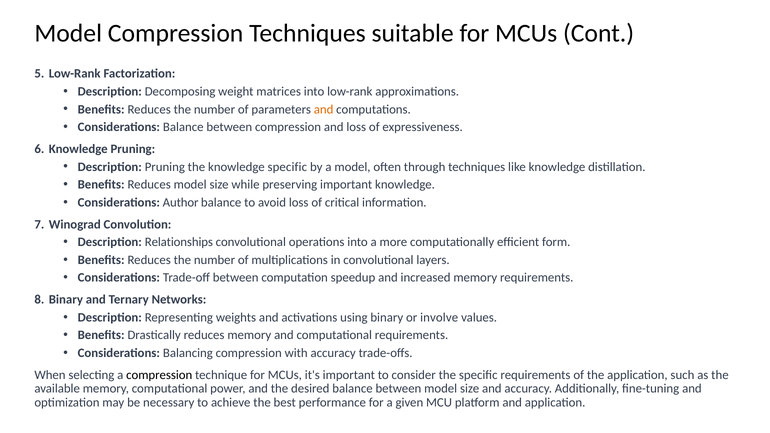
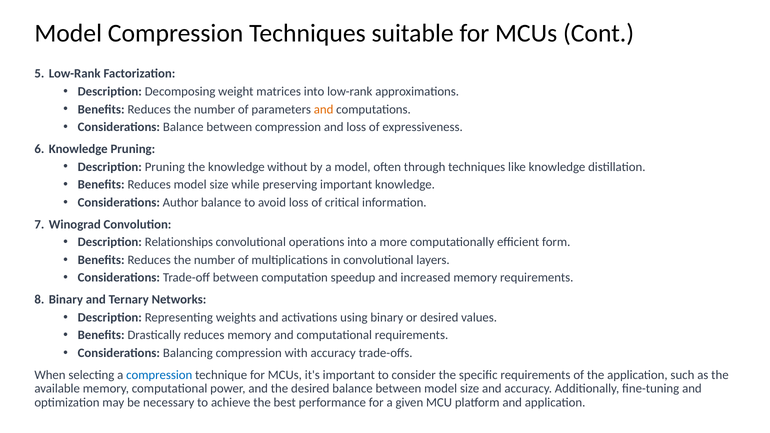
knowledge specific: specific -> without (287, 167)
or involve: involve -> desired (439, 317)
compression colour: black -> blue (159, 375)
